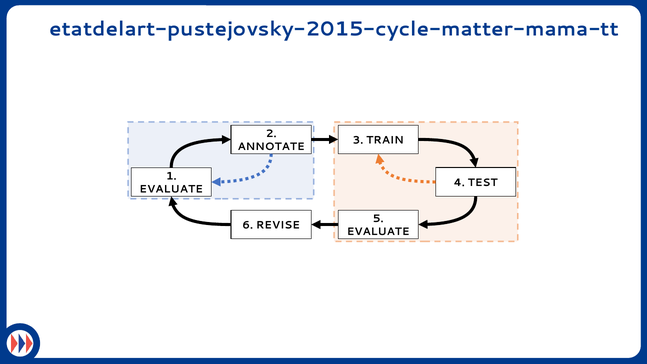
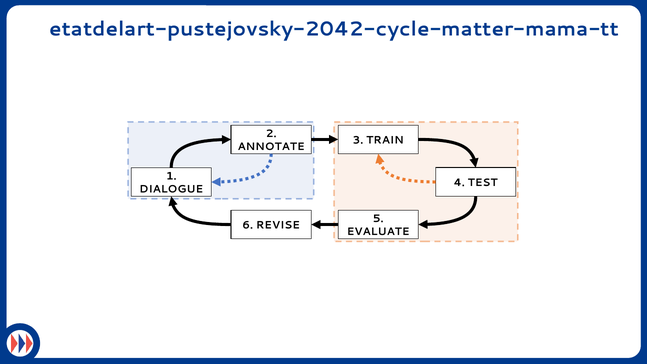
etatdelart-pustejovsky-2015-cycle-matter-mama-tt: etatdelart-pustejovsky-2015-cycle-matter-mama-tt -> etatdelart-pustejovsky-2042-cycle-matter-mama-tt (334, 29)
EVALUATE: EVALUATE -> DIALOGUE (171, 189)
